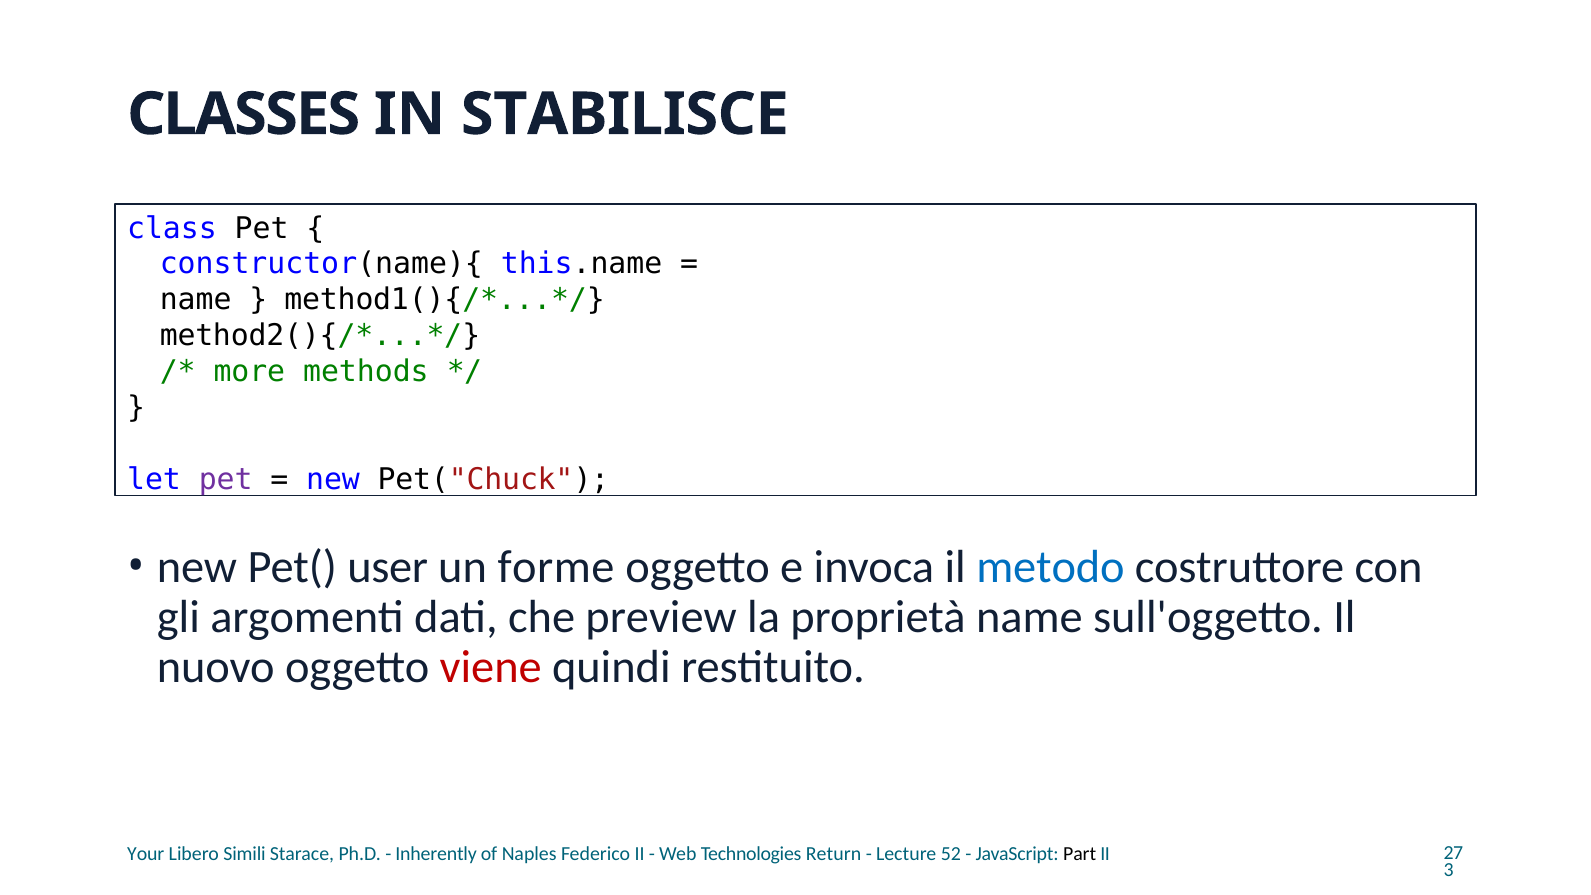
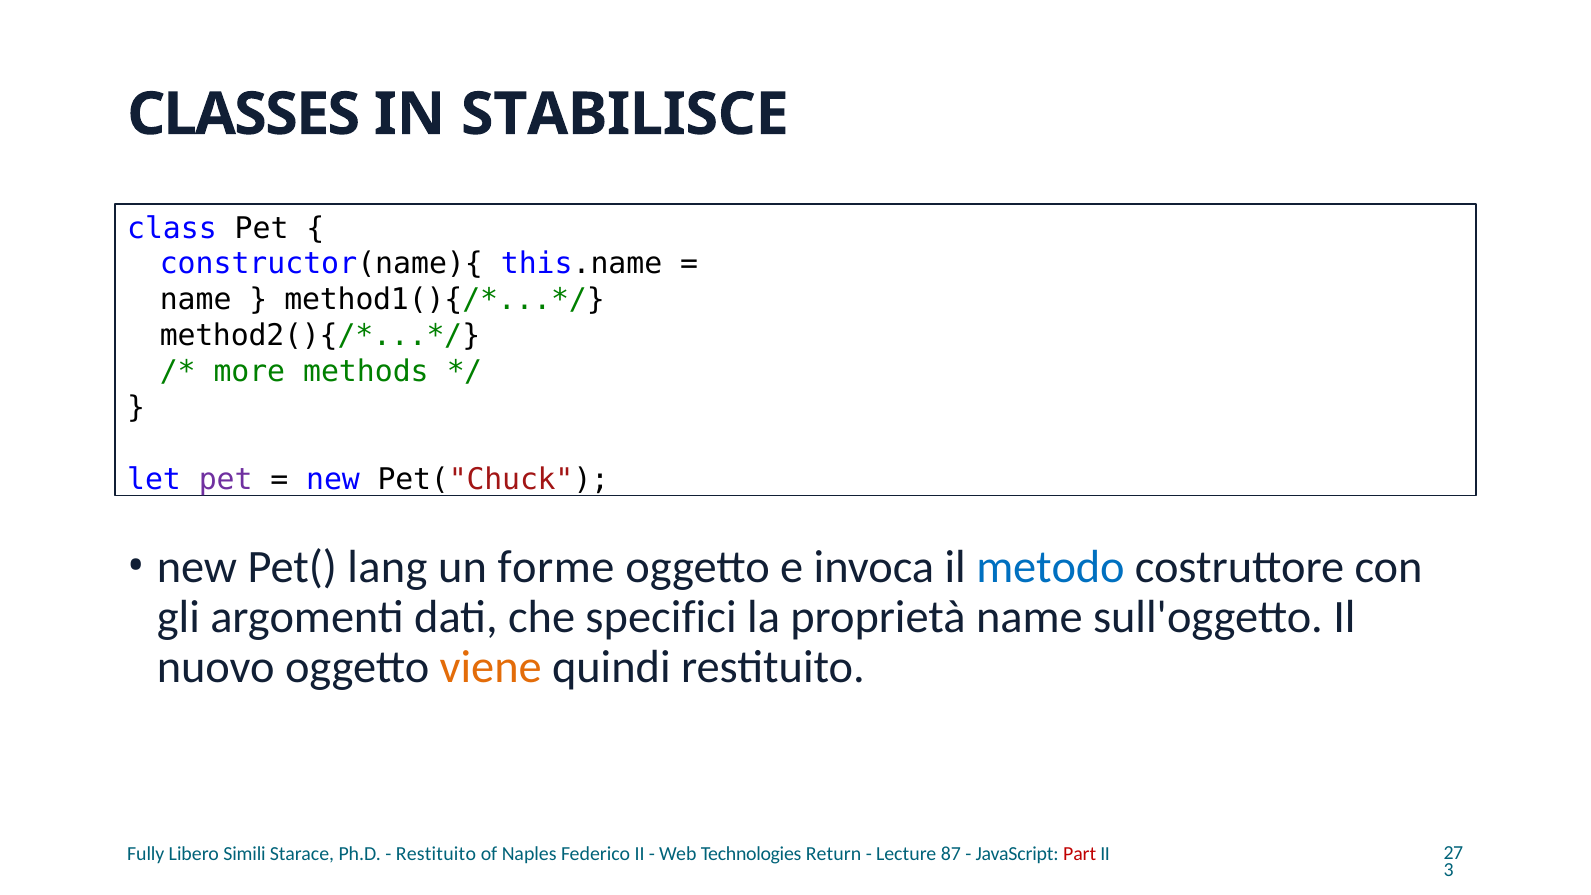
user: user -> lang (387, 567)
preview: preview -> specifici (661, 617)
viene colour: red -> orange (491, 668)
Your: Your -> Fully (146, 854)
Inherently: Inherently -> Restituito (436, 854)
52: 52 -> 87 (951, 854)
Part colour: black -> red (1080, 854)
